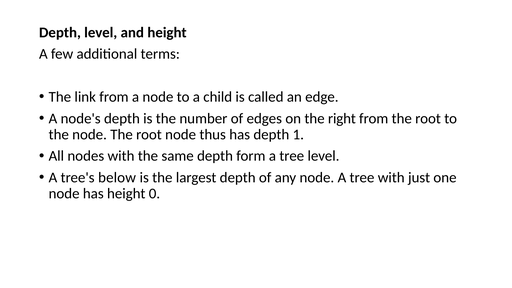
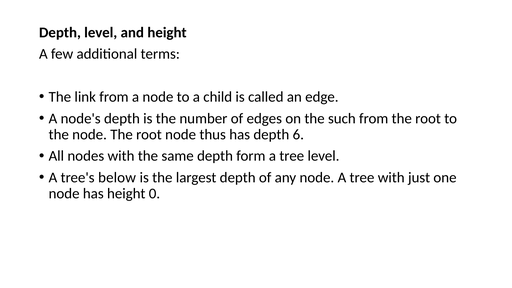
right: right -> such (342, 118)
1: 1 -> 6 (298, 135)
